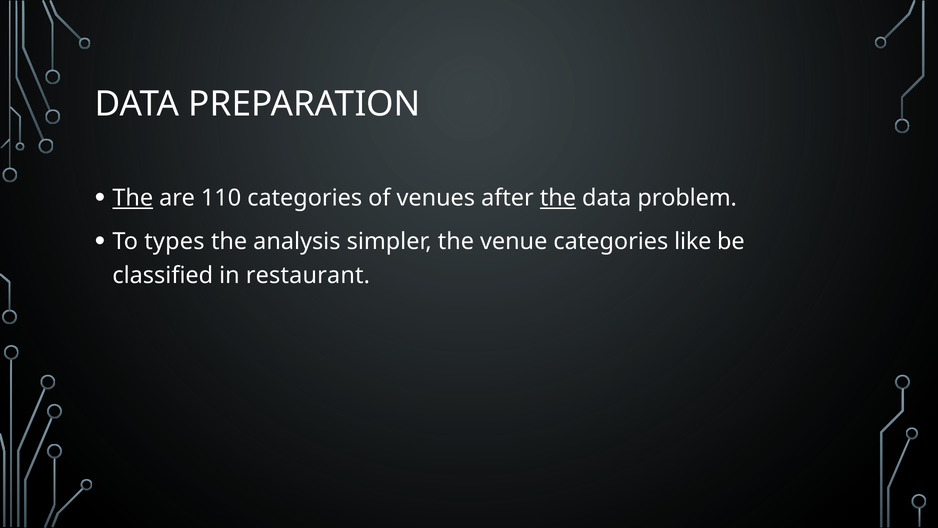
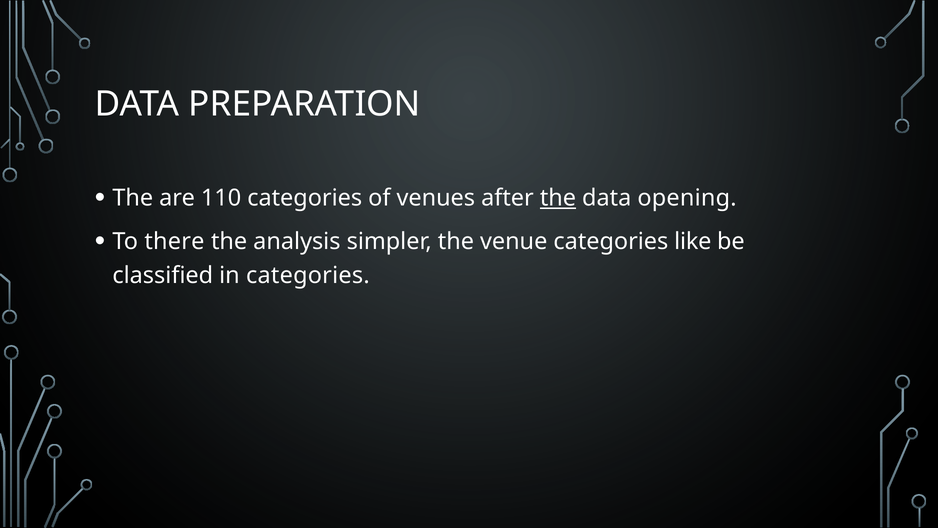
The underline: present -> none (133, 198)
problem: problem -> opening (687, 198)
types: types -> there (174, 241)
in restaurant: restaurant -> categories (308, 275)
